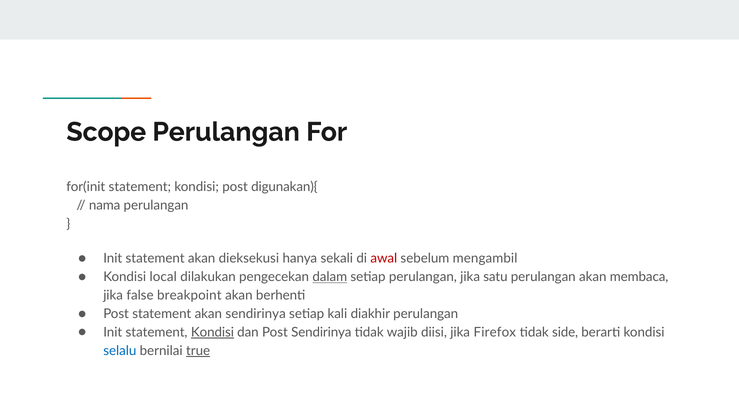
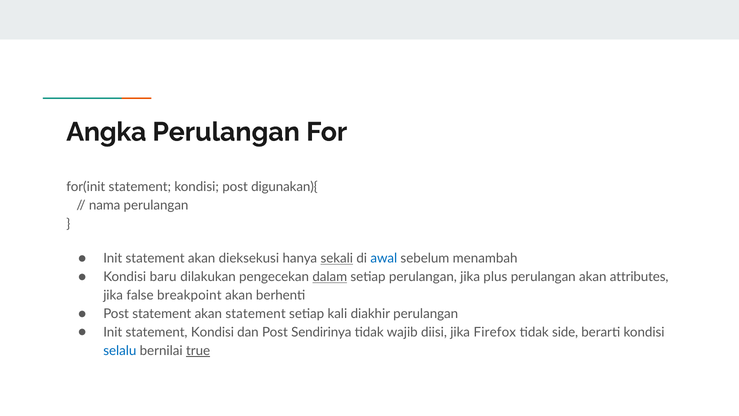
Scope: Scope -> Angka (106, 132)
sekali underline: none -> present (337, 258)
awal colour: red -> blue (384, 258)
mengambil: mengambil -> menambah (485, 258)
local: local -> baru (163, 277)
satu: satu -> plus (495, 277)
membaca: membaca -> attributes (639, 277)
akan sendirinya: sendirinya -> statement (256, 314)
Kondisi underline: present -> none (212, 332)
